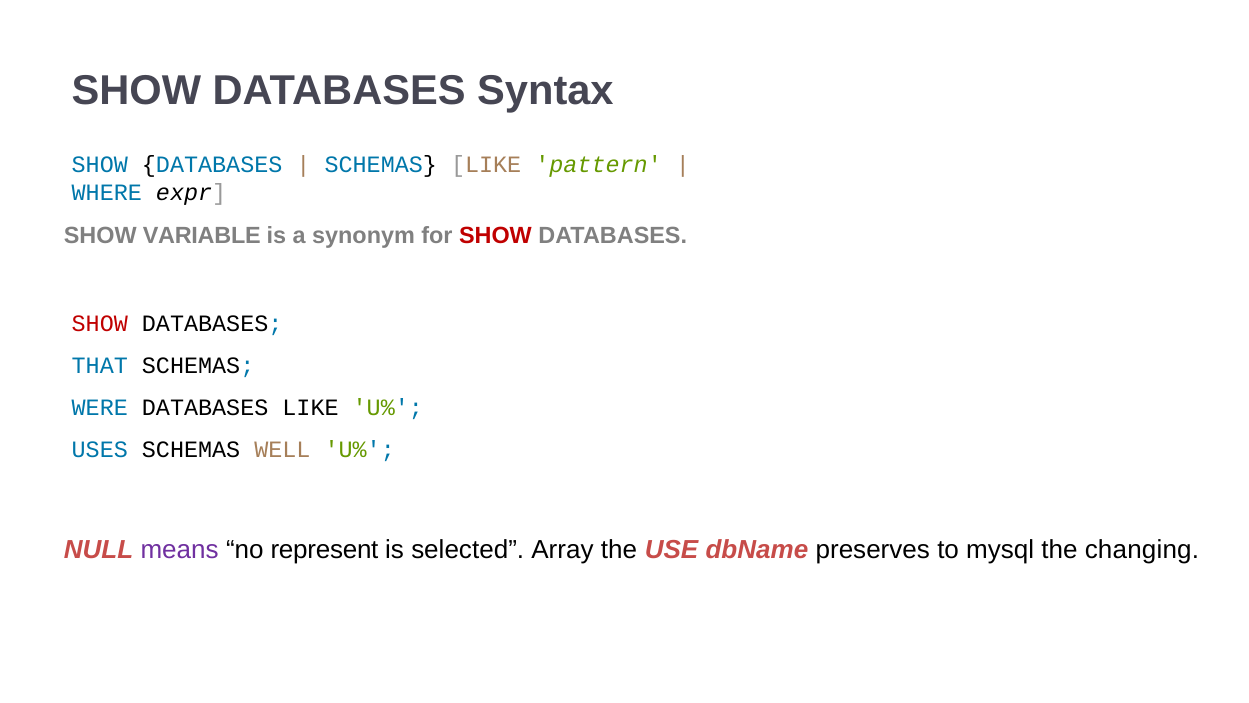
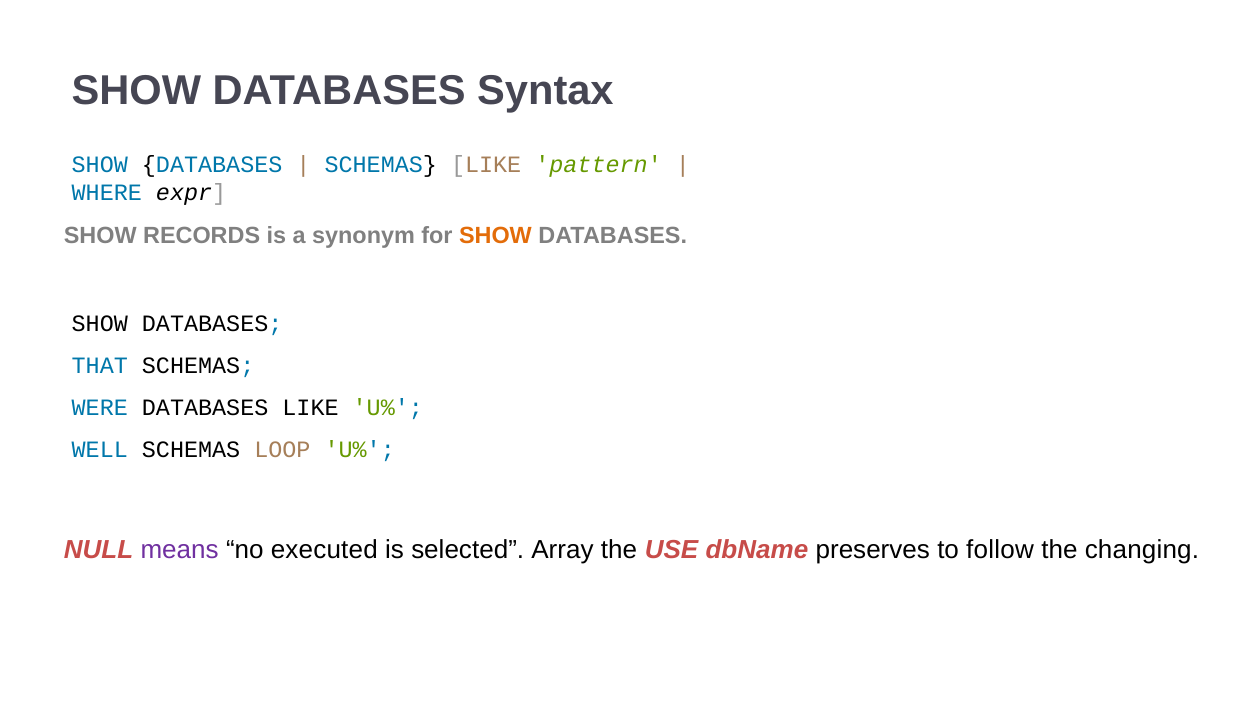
VARIABLE: VARIABLE -> RECORDS (202, 236)
SHOW colour: red -> orange (495, 236)
SHOW colour: red -> black (100, 323)
USES: USES -> WELL (100, 450)
WELL: WELL -> LOOP (282, 450)
represent: represent -> executed (324, 550)
mysql: mysql -> follow (1000, 550)
